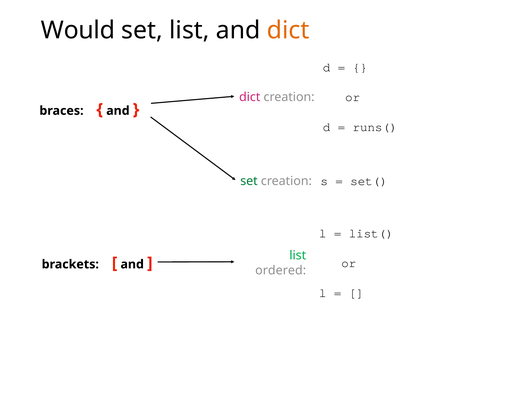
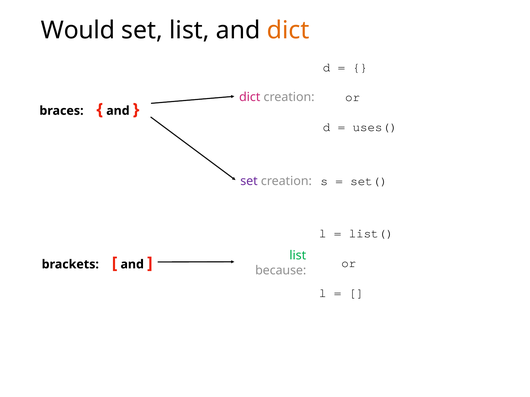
runs(: runs( -> uses( (375, 127)
set colour: green -> purple (249, 181)
ordered: ordered -> because (281, 271)
